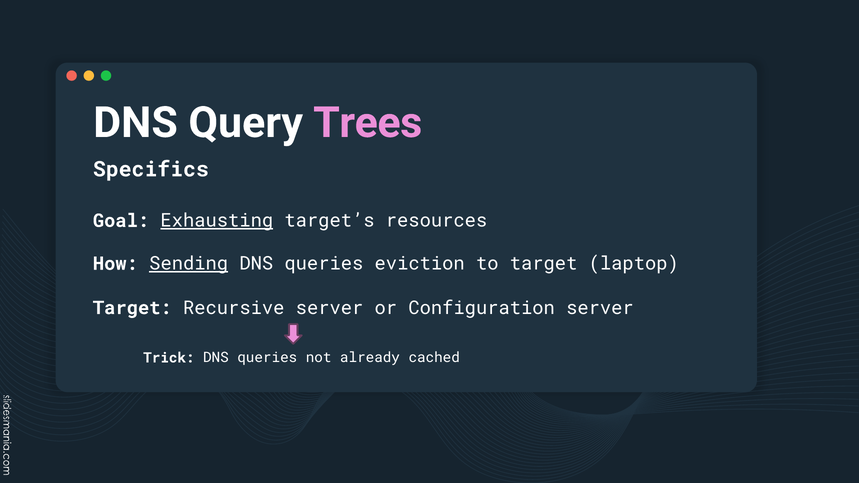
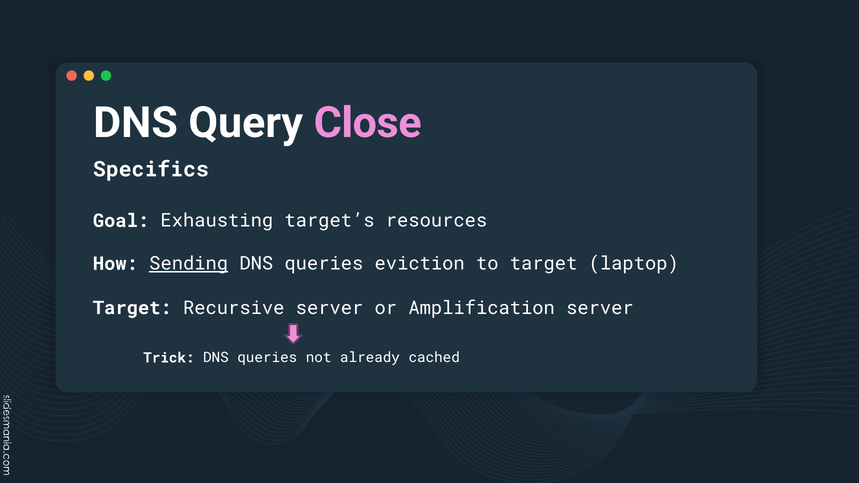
Trees: Trees -> Close (368, 123)
Exhausting underline: present -> none (217, 221)
Configuration: Configuration -> Amplification (482, 308)
